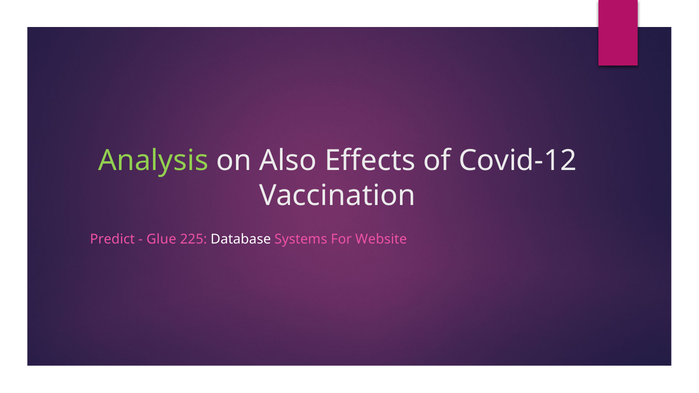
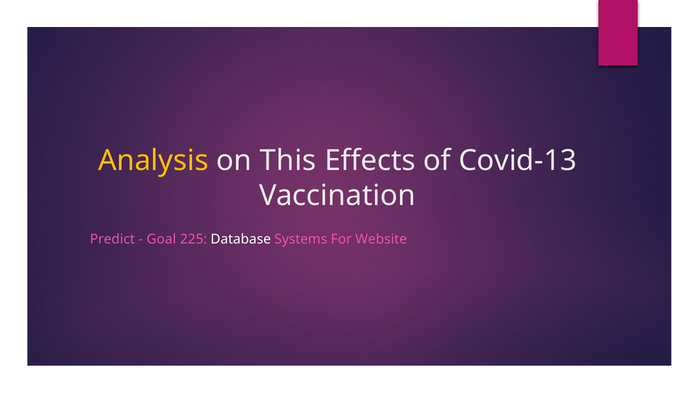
Analysis colour: light green -> yellow (153, 161)
Also: Also -> This (288, 161)
Covid-12: Covid-12 -> Covid-13 (518, 161)
Glue: Glue -> Goal (161, 240)
